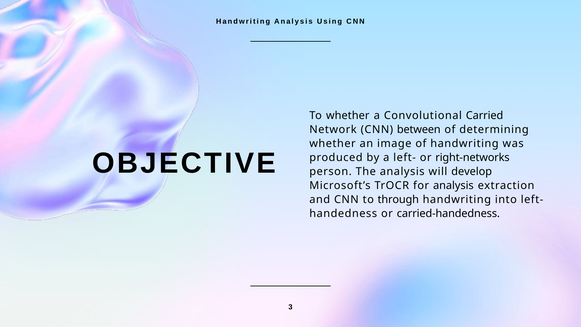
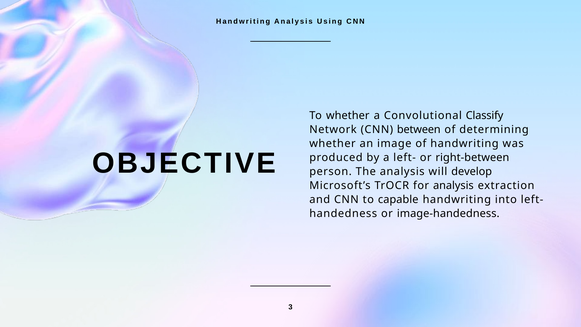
Carried: Carried -> Classify (485, 115)
right-networks: right-networks -> right-between (472, 157)
through: through -> capable (398, 199)
carried-handedness: carried-handedness -> image-handedness (448, 213)
